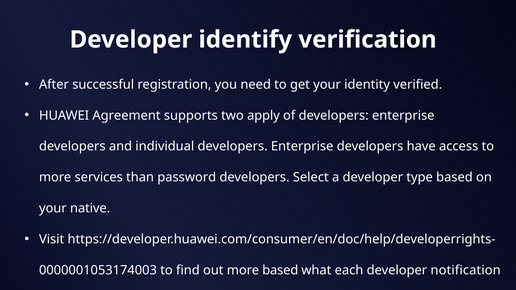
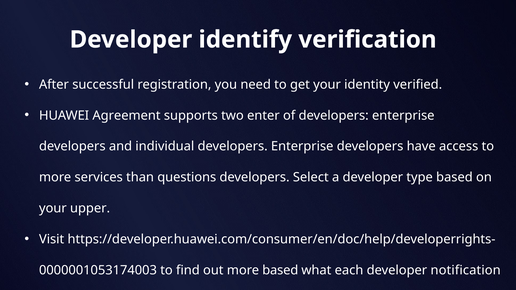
apply: apply -> enter (263, 115)
password: password -> questions (187, 177)
native: native -> upper (90, 208)
